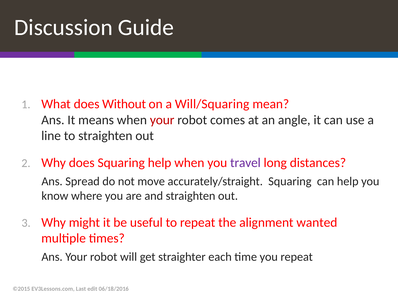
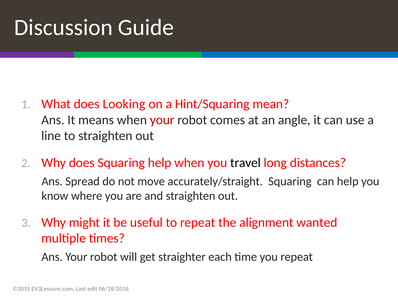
Without: Without -> Looking (124, 104)
Will/Squaring: Will/Squaring -> Hint/Squaring (212, 104)
travel colour: purple -> black (245, 163)
